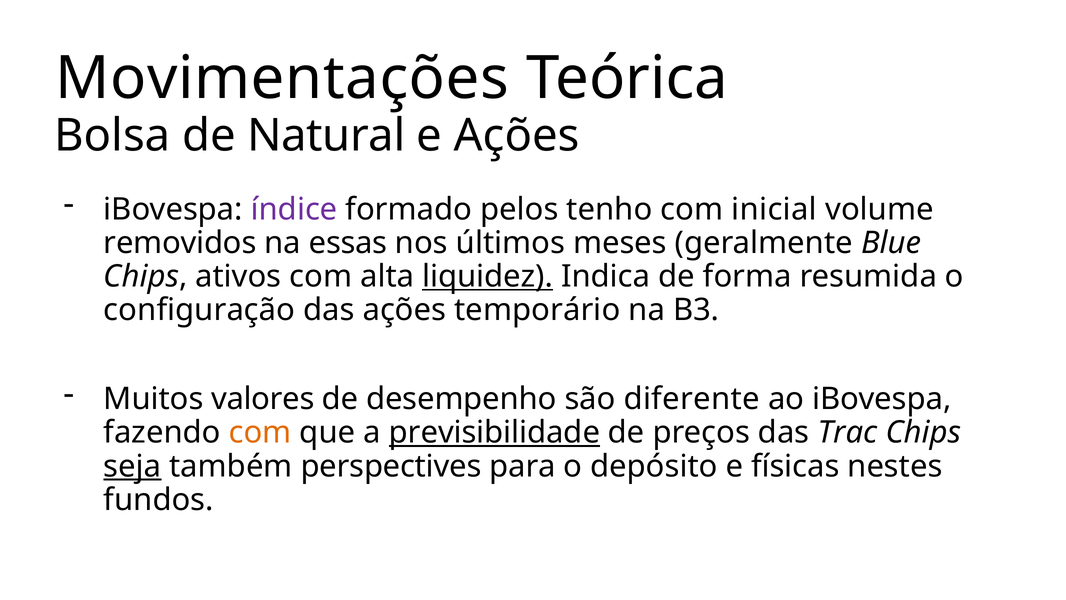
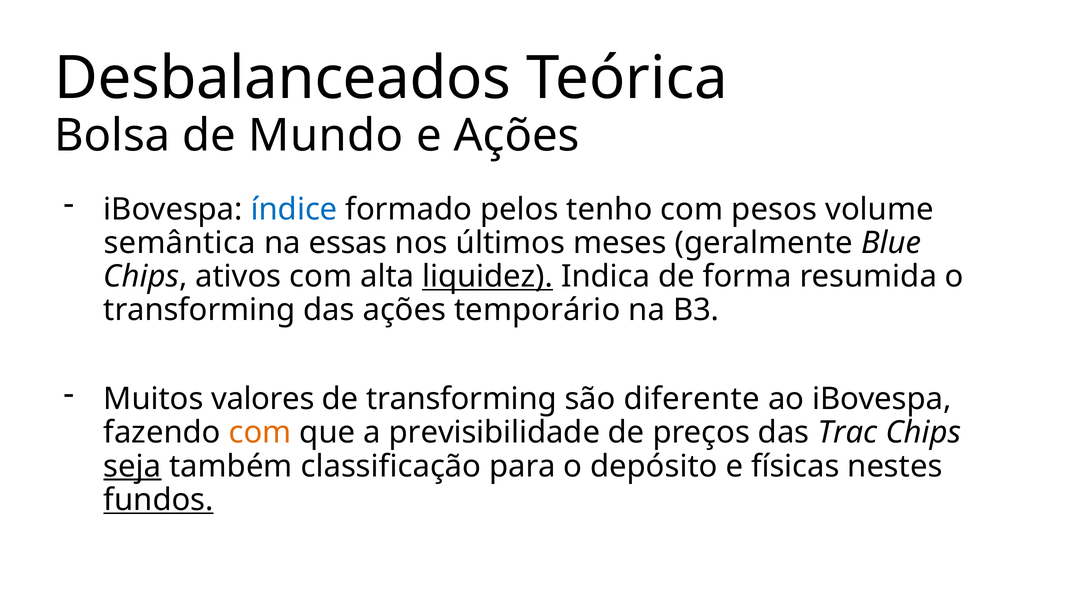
Movimentações: Movimentações -> Desbalanceados (283, 79)
Natural: Natural -> Mundo (326, 136)
índice colour: purple -> blue (294, 209)
inicial: inicial -> pesos (774, 209)
removidos: removidos -> semântica (180, 243)
configuração: configuração -> transforming (199, 310)
de desempenho: desempenho -> transforming (461, 399)
previsibilidade underline: present -> none (494, 432)
perspectives: perspectives -> classificação (391, 466)
fundos underline: none -> present (159, 499)
